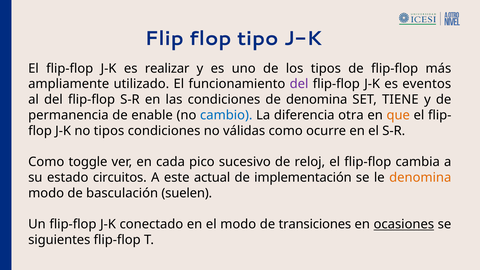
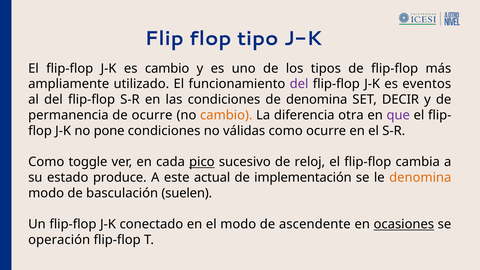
es realizar: realizar -> cambio (167, 68)
TIENE: TIENE -> DECIR (400, 100)
de enable: enable -> ocurre (152, 115)
cambio colour: blue -> orange (226, 115)
que colour: orange -> purple (398, 115)
no tipos: tipos -> pone (109, 131)
pico underline: none -> present (202, 162)
circuitos: circuitos -> produce (120, 178)
transiciones: transiciones -> ascendente (315, 224)
siguientes: siguientes -> operación (59, 240)
